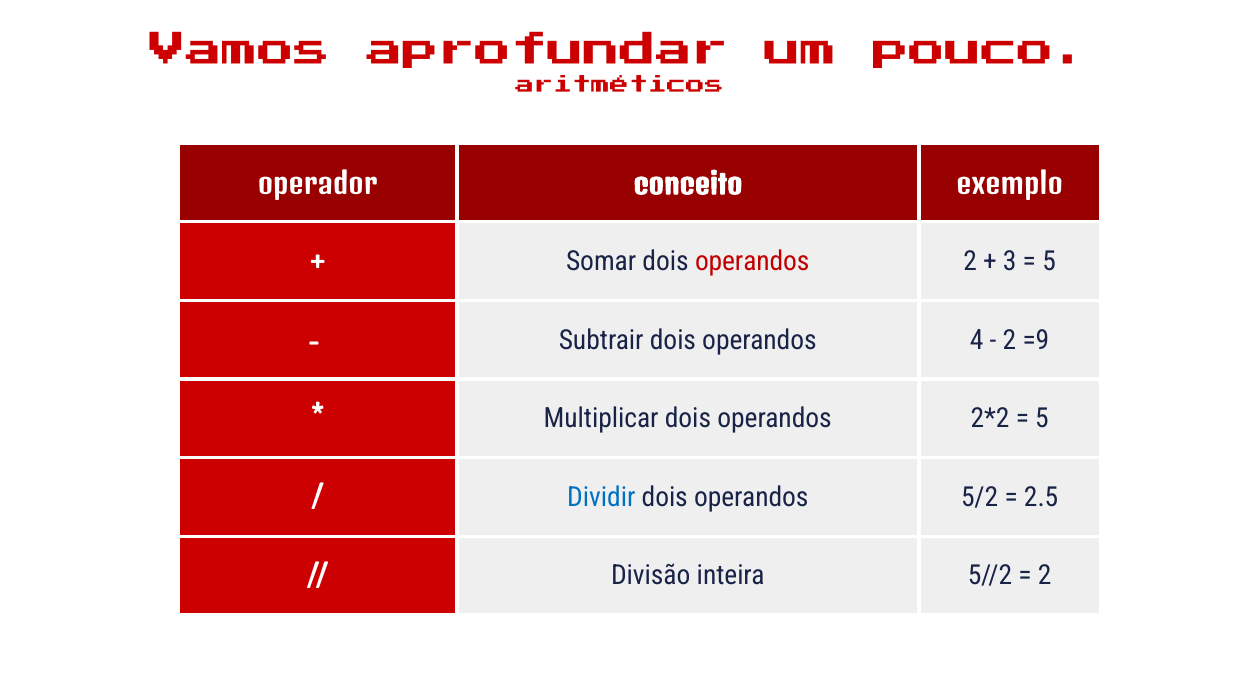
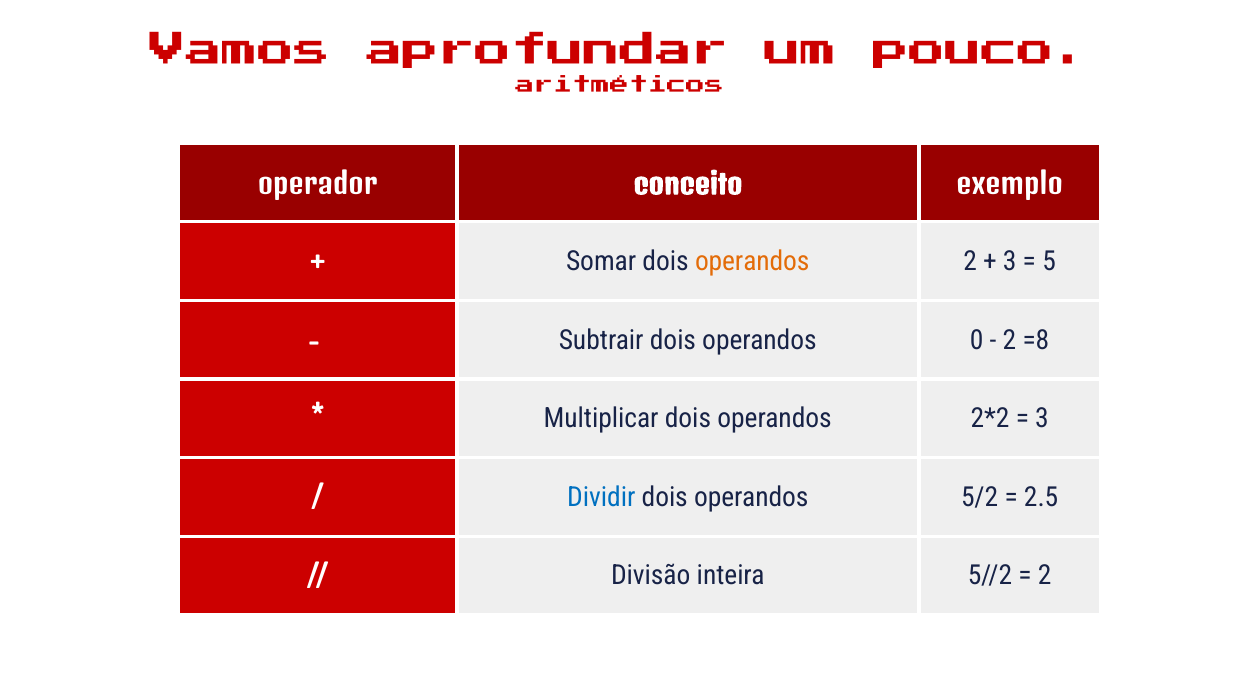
operandos colour: red -> orange (752, 261)
4: 4 -> 0 (977, 340)
=9: =9 -> =8 (1036, 340)
5: 5 -> 3 (1042, 418)
